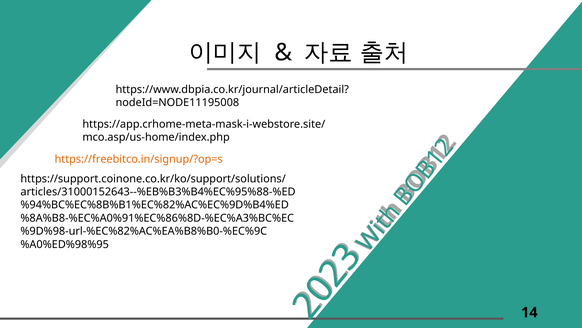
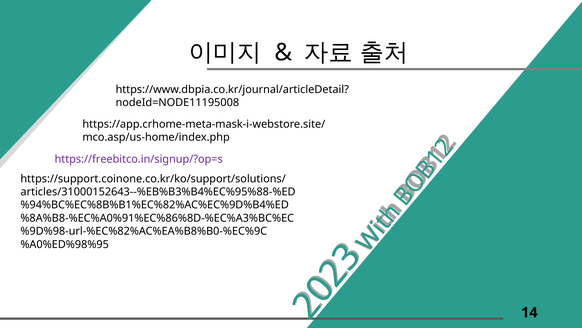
https://freebitco.in/signup/?op=s colour: orange -> purple (139, 159)
